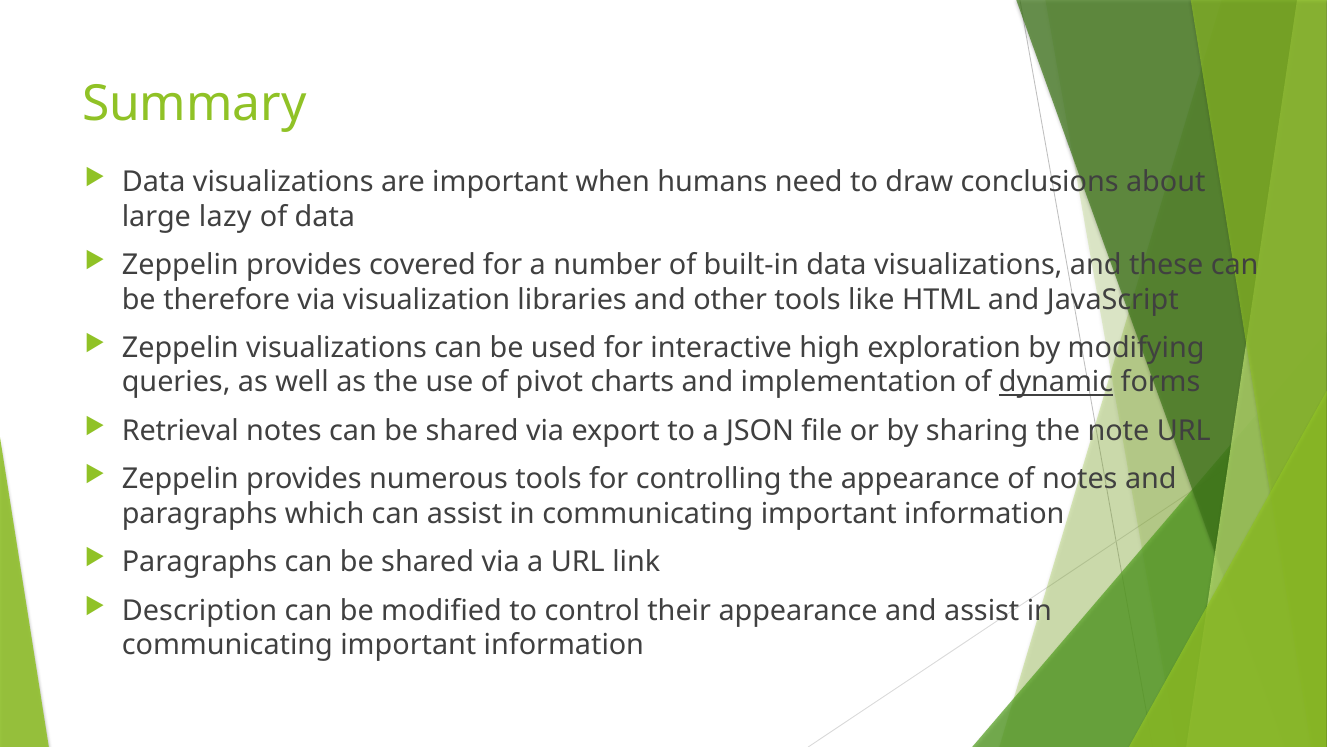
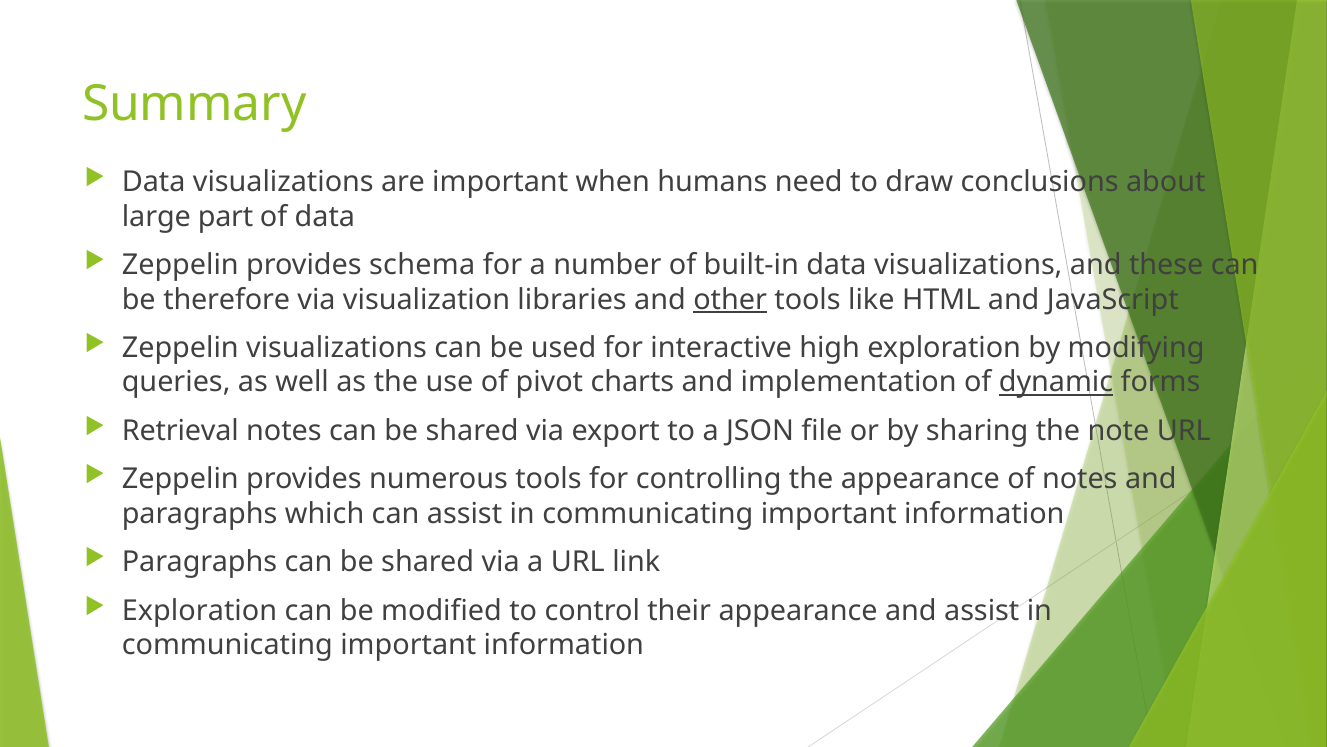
lazy: lazy -> part (226, 216)
covered: covered -> schema (422, 265)
other underline: none -> present (730, 299)
Description: Description -> Exploration (200, 610)
